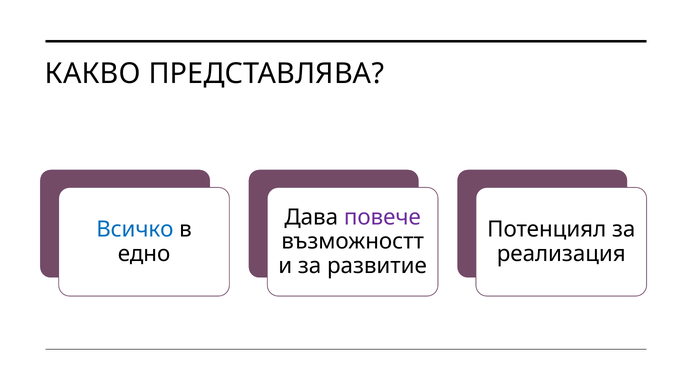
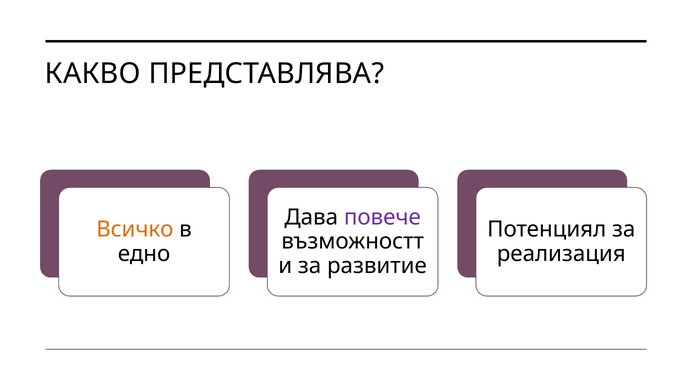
Всичко colour: blue -> orange (135, 229)
